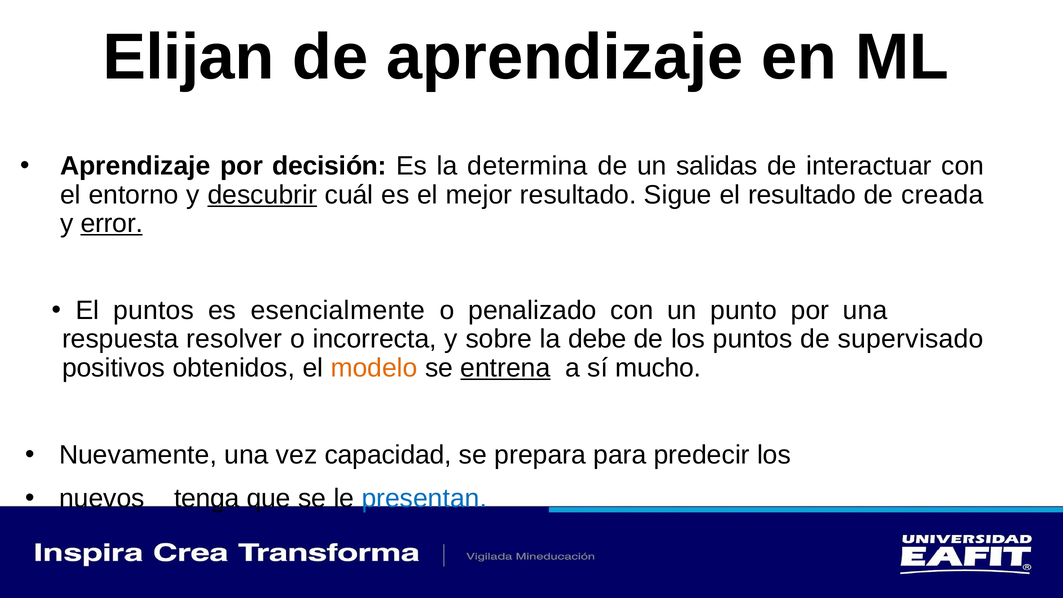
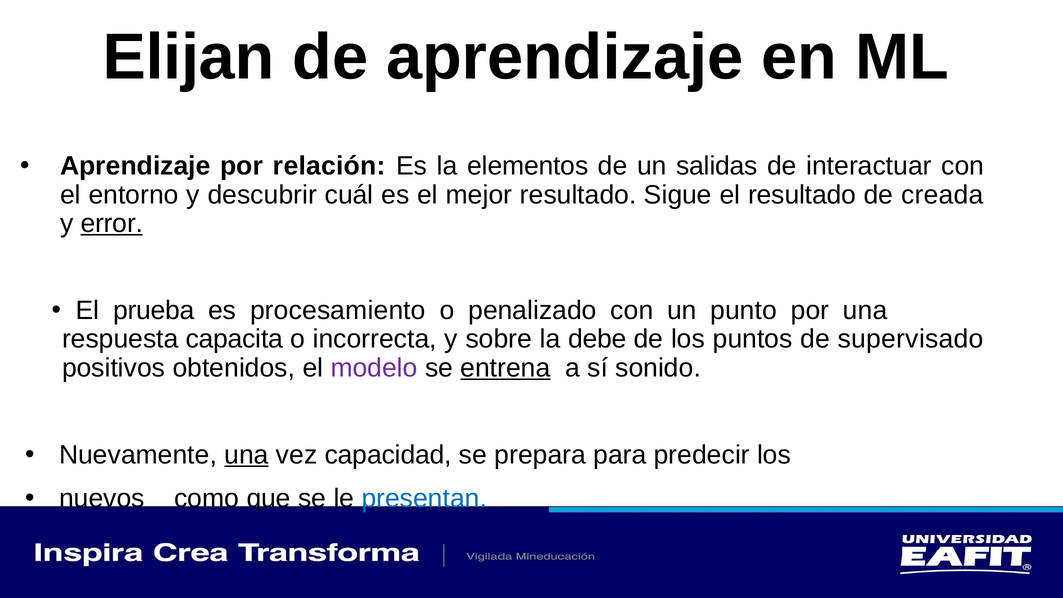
decisión: decisión -> relación (329, 166)
determina: determina -> elementos (528, 166)
descubrir underline: present -> none (262, 195)
El puntos: puntos -> prueba (154, 310)
esencialmente: esencialmente -> procesamiento (338, 310)
resolver: resolver -> capacita (234, 339)
modelo colour: orange -> purple (374, 368)
mucho: mucho -> sonido (658, 368)
una underline: none -> present (246, 455)
tenga: tenga -> como (207, 498)
